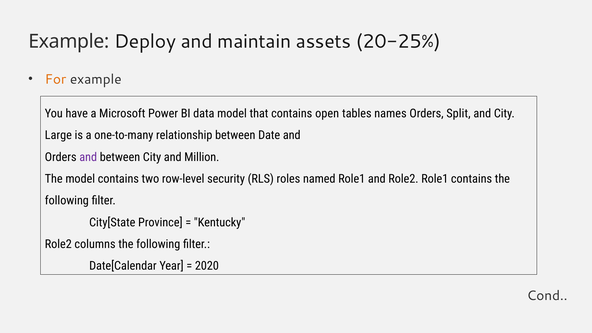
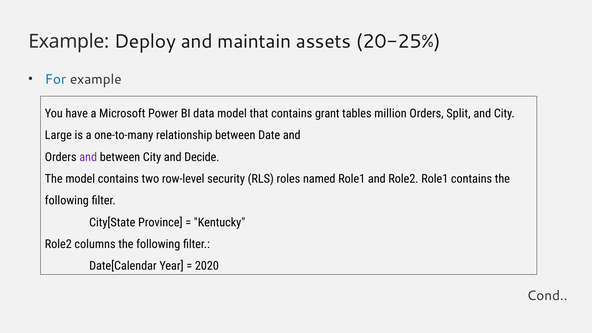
For colour: orange -> blue (55, 79)
open: open -> grant (327, 114)
names: names -> million (390, 114)
Million: Million -> Decide (202, 157)
